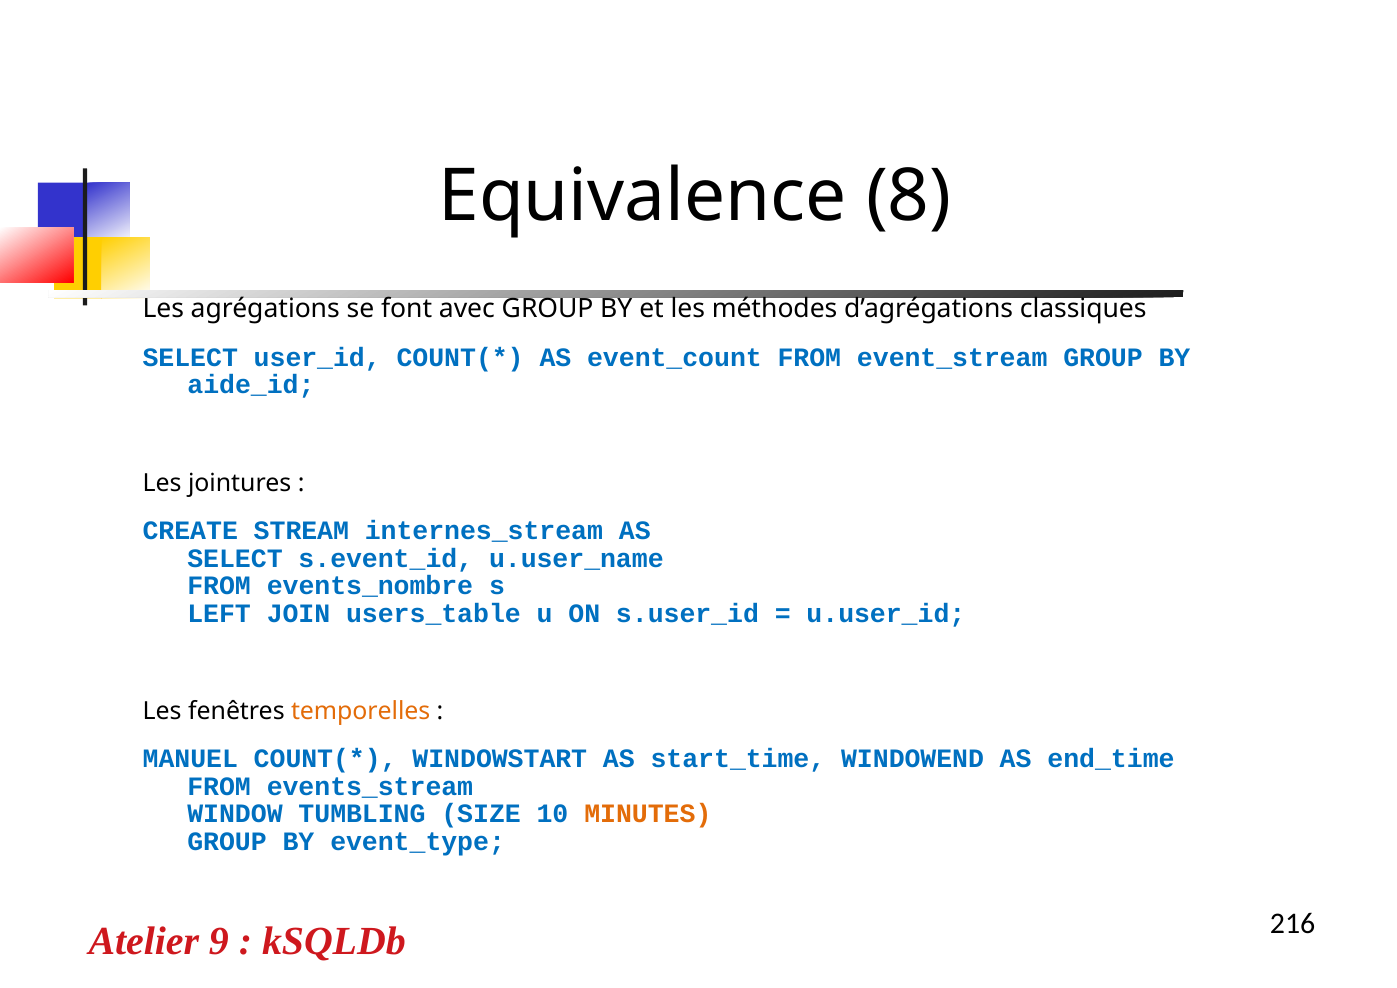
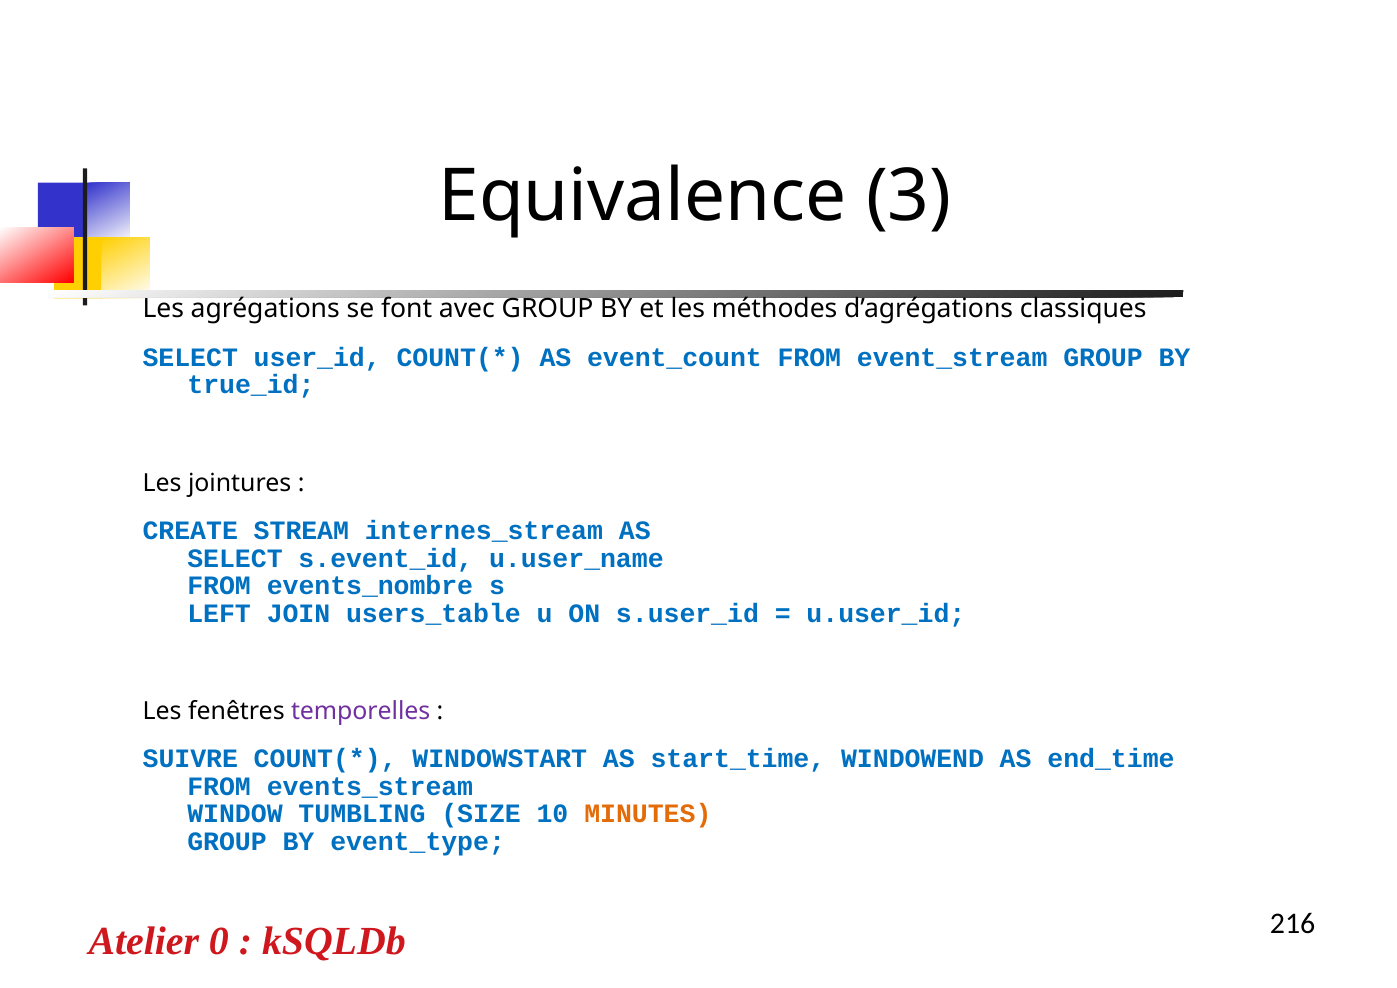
8: 8 -> 3 (909, 197)
aide_id: aide_id -> true_id (251, 385)
temporelles colour: orange -> purple (361, 711)
MANUEL: MANUEL -> SUIVRE (190, 759)
9: 9 -> 0 (219, 942)
